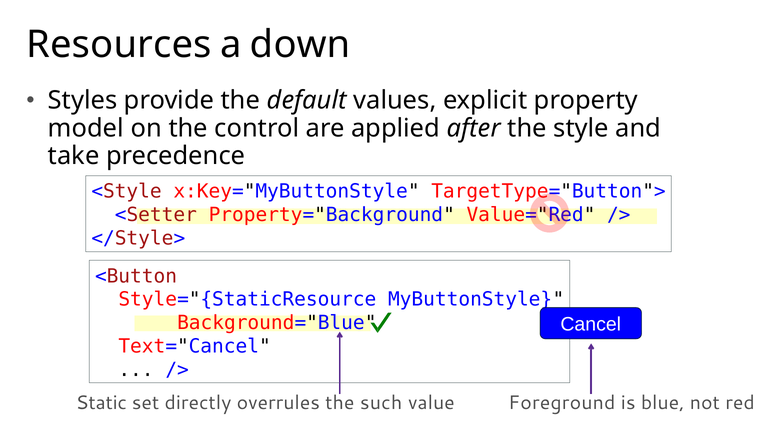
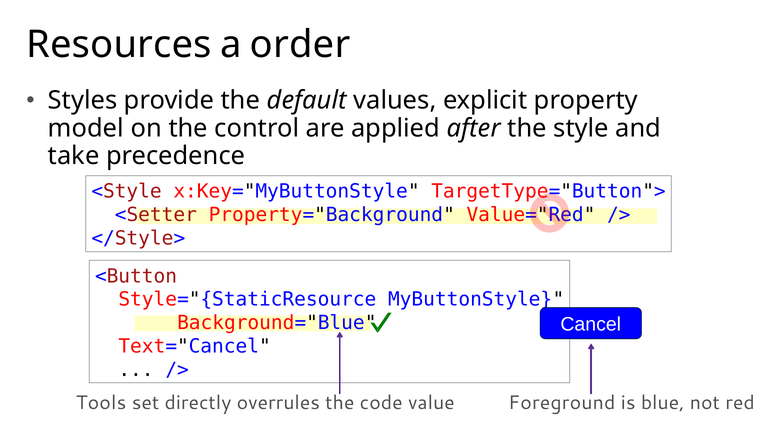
down: down -> order (300, 45)
Static: Static -> Tools (101, 402)
such: such -> code (381, 402)
